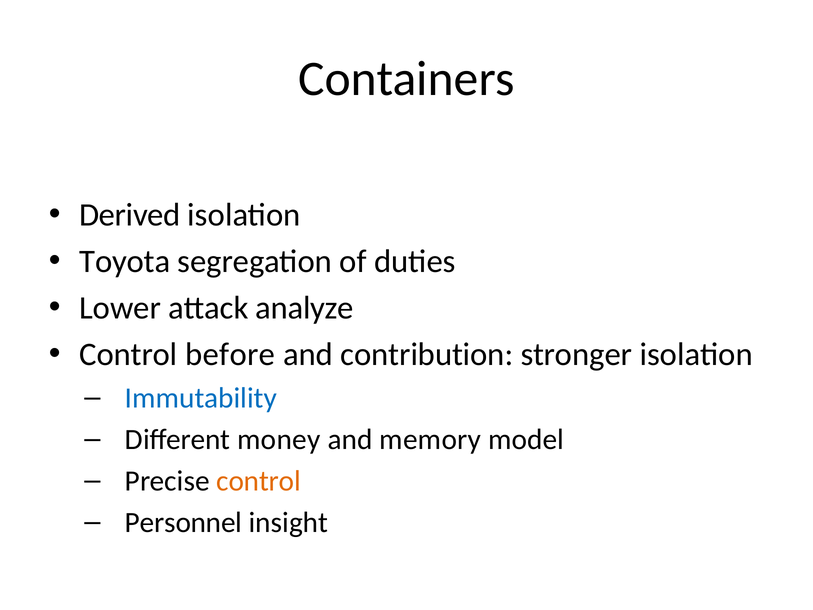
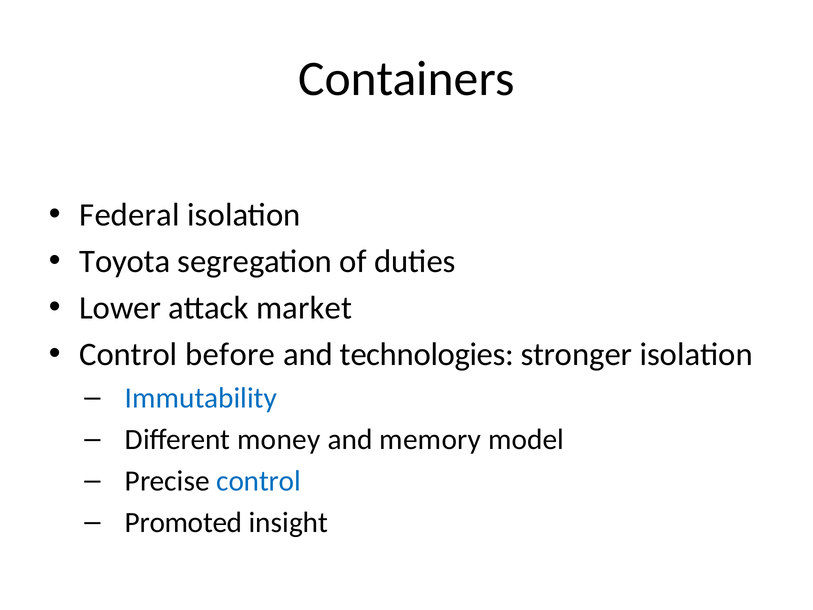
Derived: Derived -> Federal (130, 215)
analyze: analyze -> market (304, 308)
contribution: contribution -> technologies (427, 354)
control colour: orange -> blue (259, 481)
Personnel: Personnel -> Promoted (184, 522)
